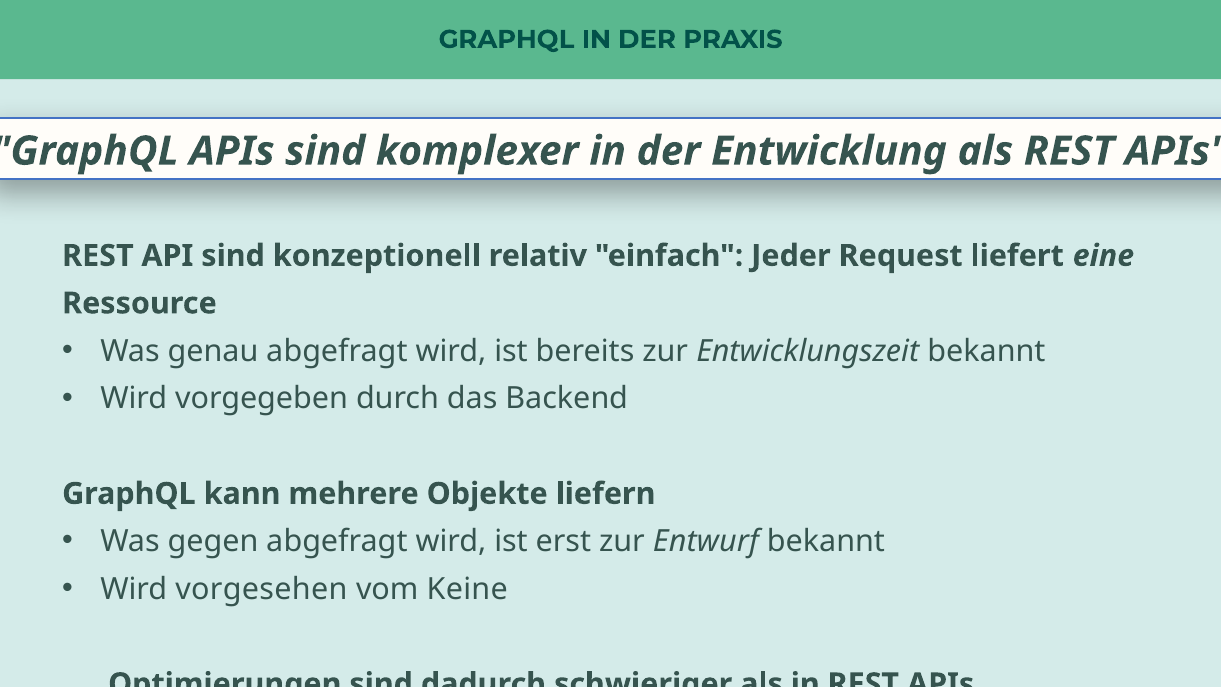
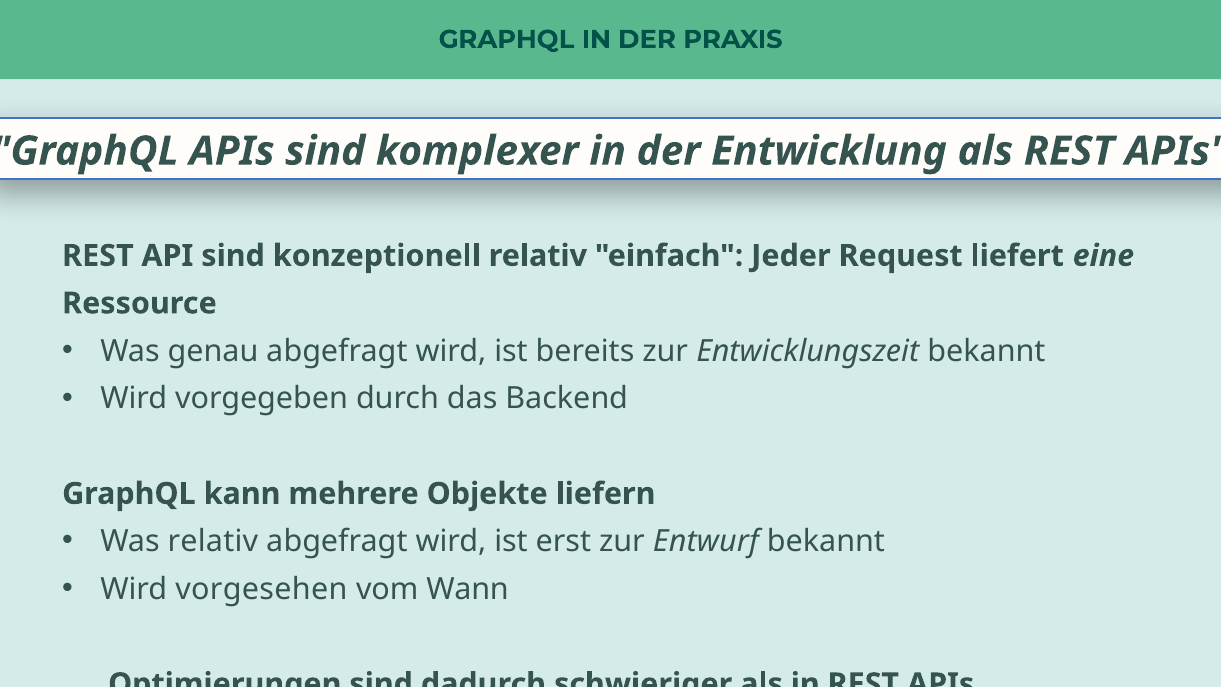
Was gegen: gegen -> relativ (213, 541)
Keine: Keine -> Wann (468, 589)
